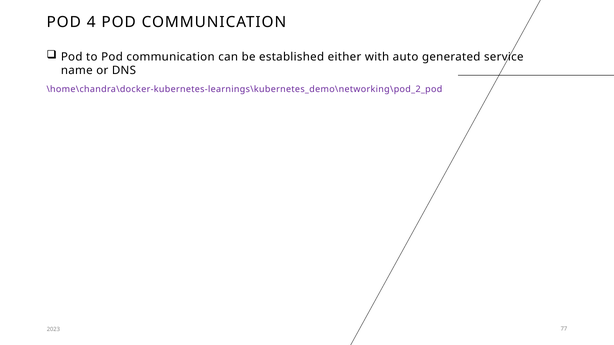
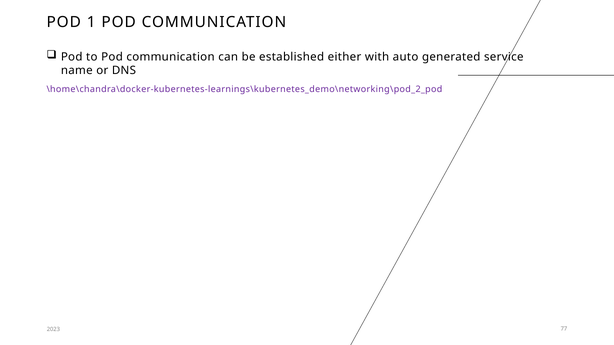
4: 4 -> 1 (91, 22)
